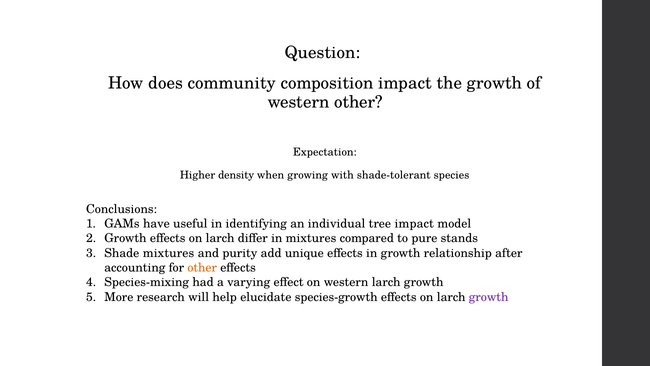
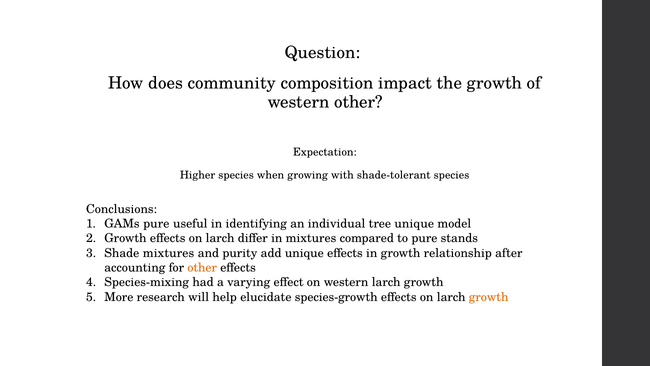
Higher density: density -> species (236, 175)
GAMs have: have -> pure (156, 224)
tree impact: impact -> unique (414, 224)
growth colour: purple -> orange (489, 297)
